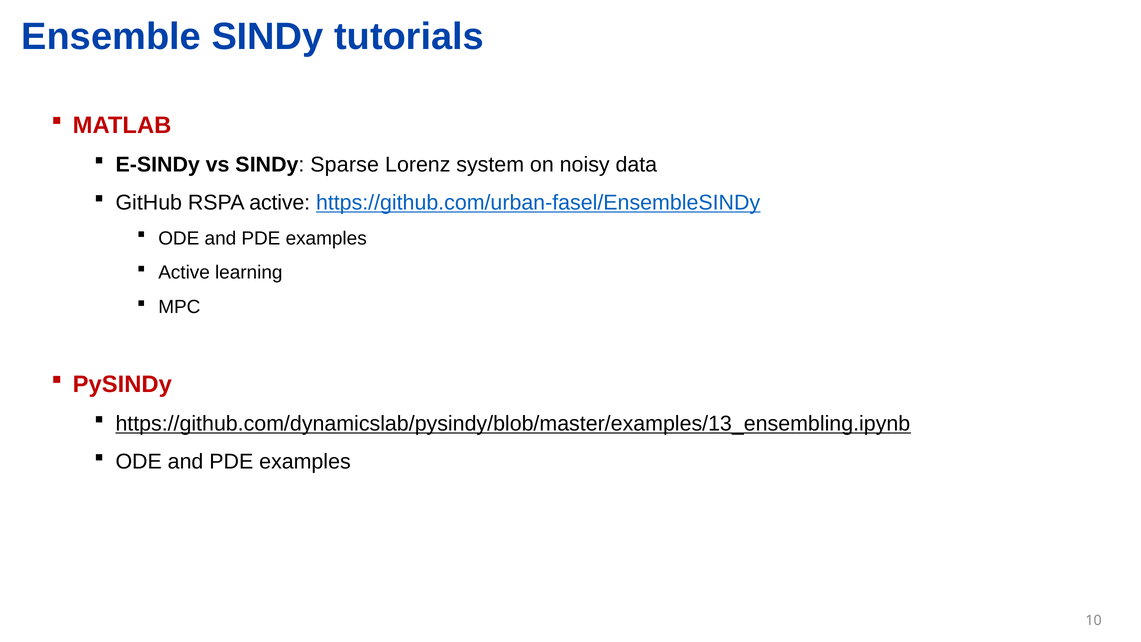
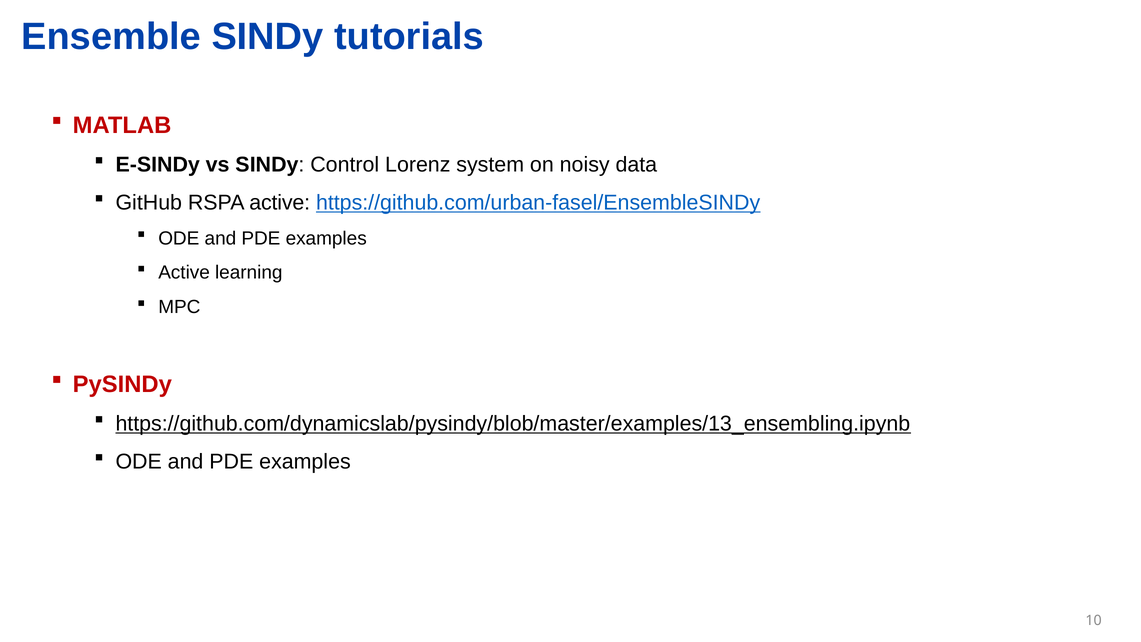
Sparse: Sparse -> Control (345, 164)
